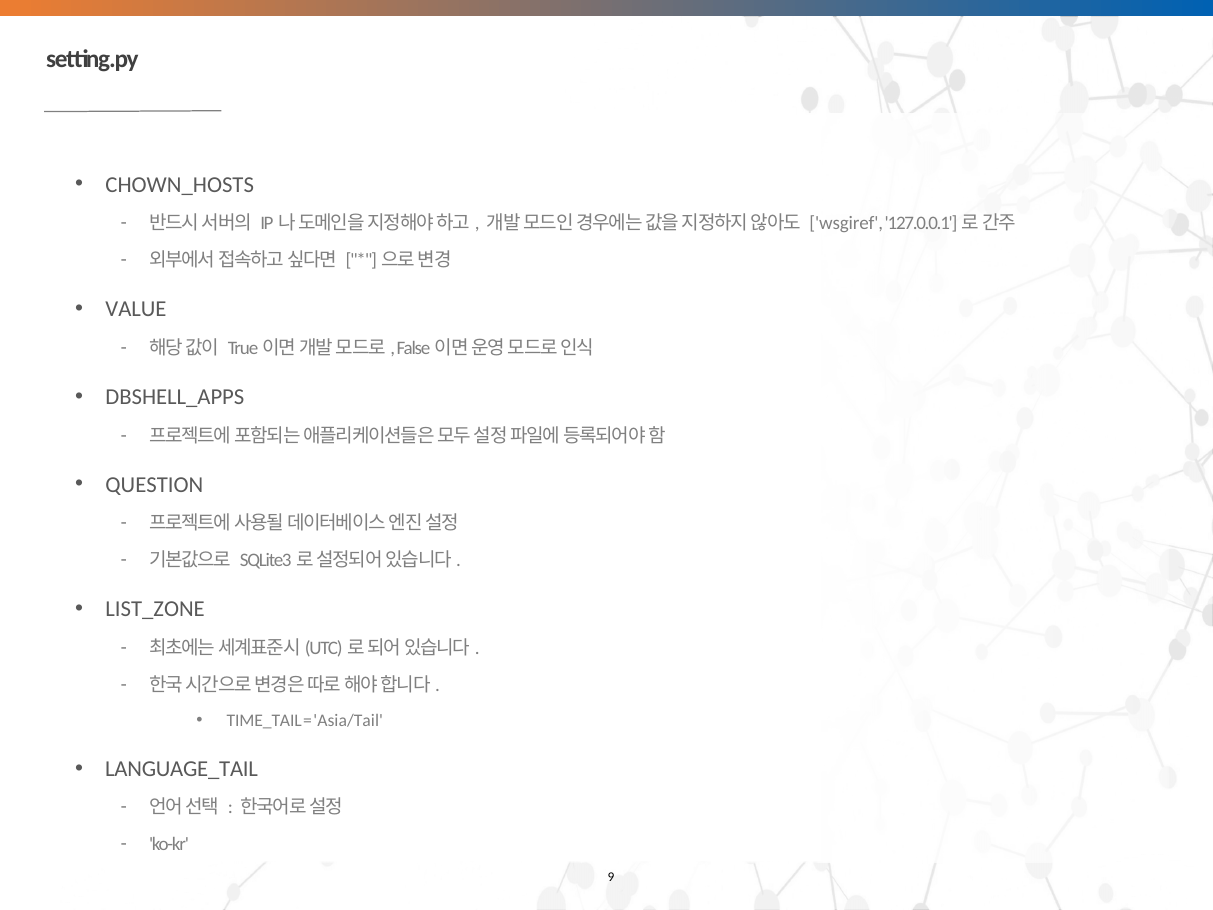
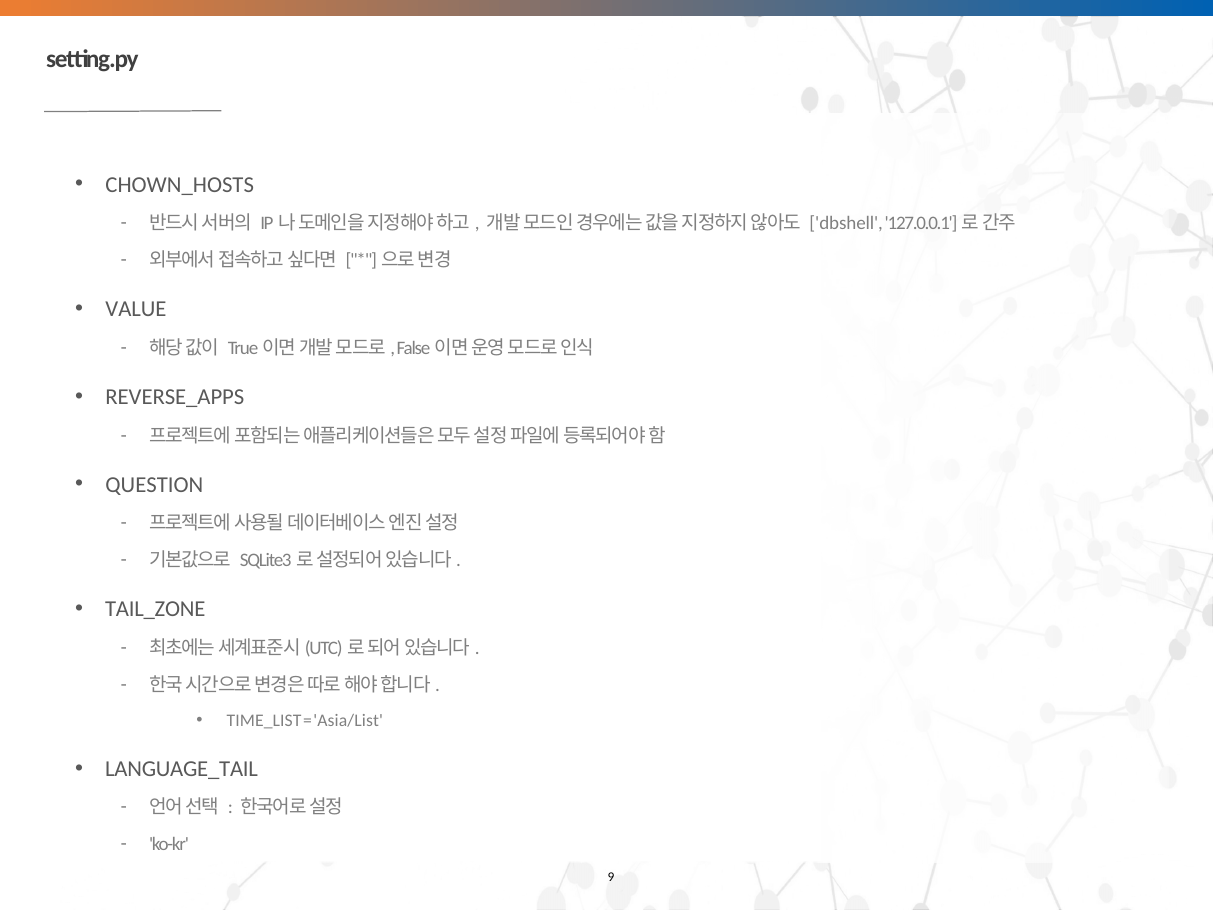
wsgiref: wsgiref -> dbshell (846, 223)
DBSHELL_APPS: DBSHELL_APPS -> REVERSE_APPS (175, 397)
LIST_ZONE: LIST_ZONE -> TAIL_ZONE (155, 609)
TIME_TAIL: TIME_TAIL -> TIME_LIST (264, 720)
Asia/Tail: Asia/Tail -> Asia/List (348, 720)
